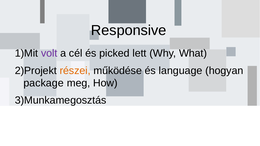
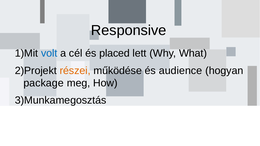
volt colour: purple -> blue (49, 53)
picked: picked -> placed (115, 53)
language: language -> audience (181, 71)
